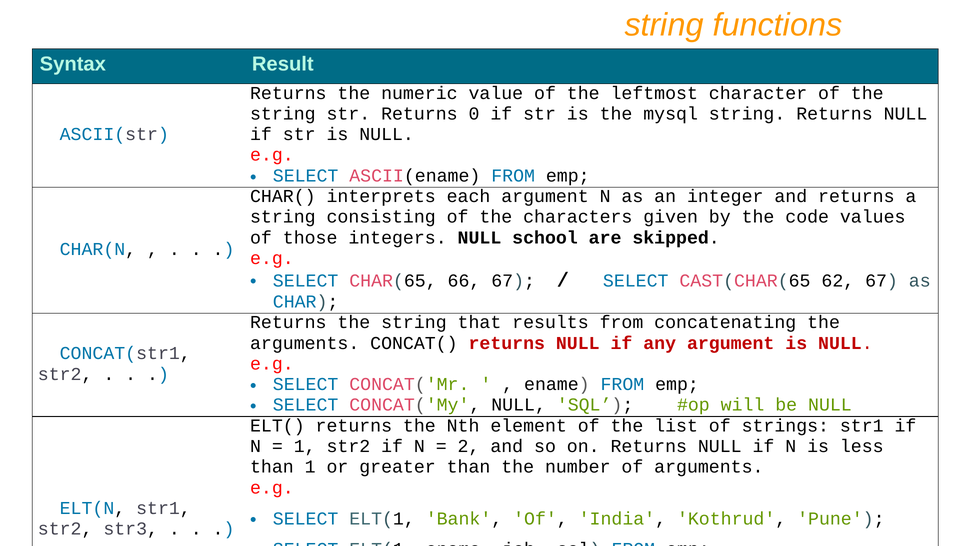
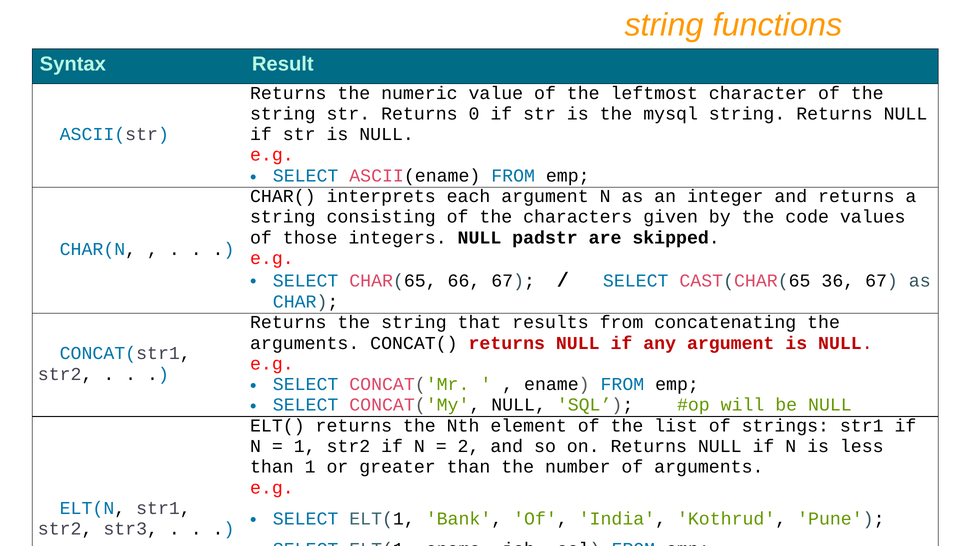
school: school -> padstr (545, 238)
62: 62 -> 36 (838, 281)
